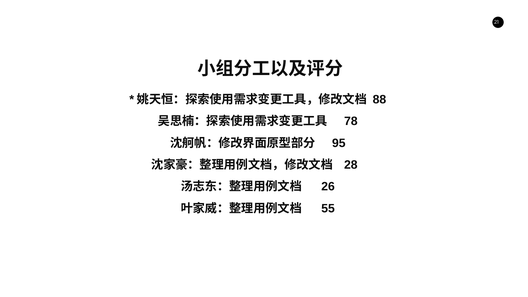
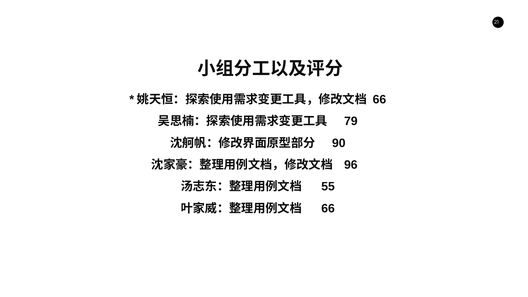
88: 88 -> 66 (379, 100)
78: 78 -> 79 (351, 121)
95: 95 -> 90 (339, 143)
28: 28 -> 96 (351, 165)
26: 26 -> 55 (328, 187)
55: 55 -> 66 (328, 208)
